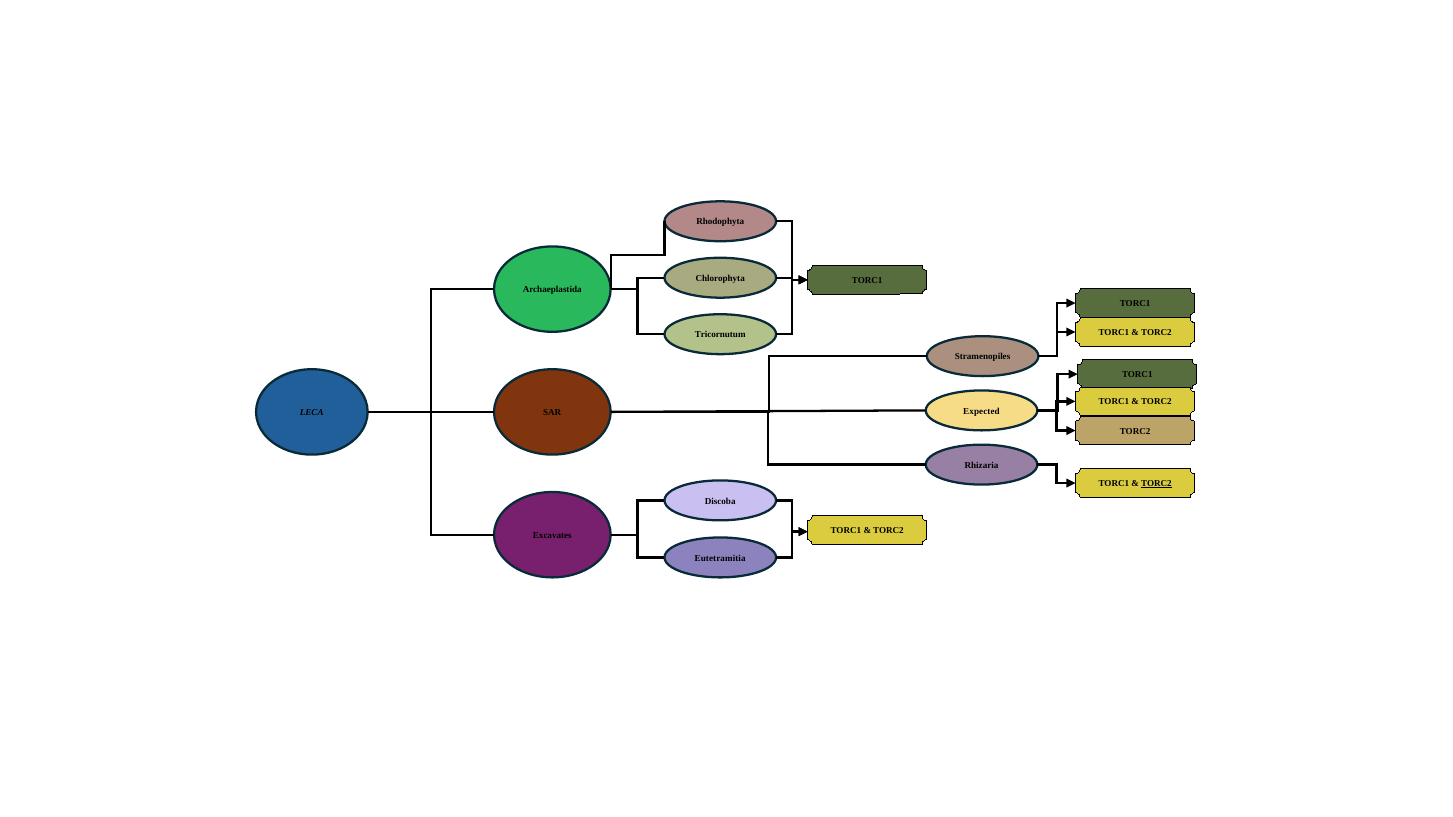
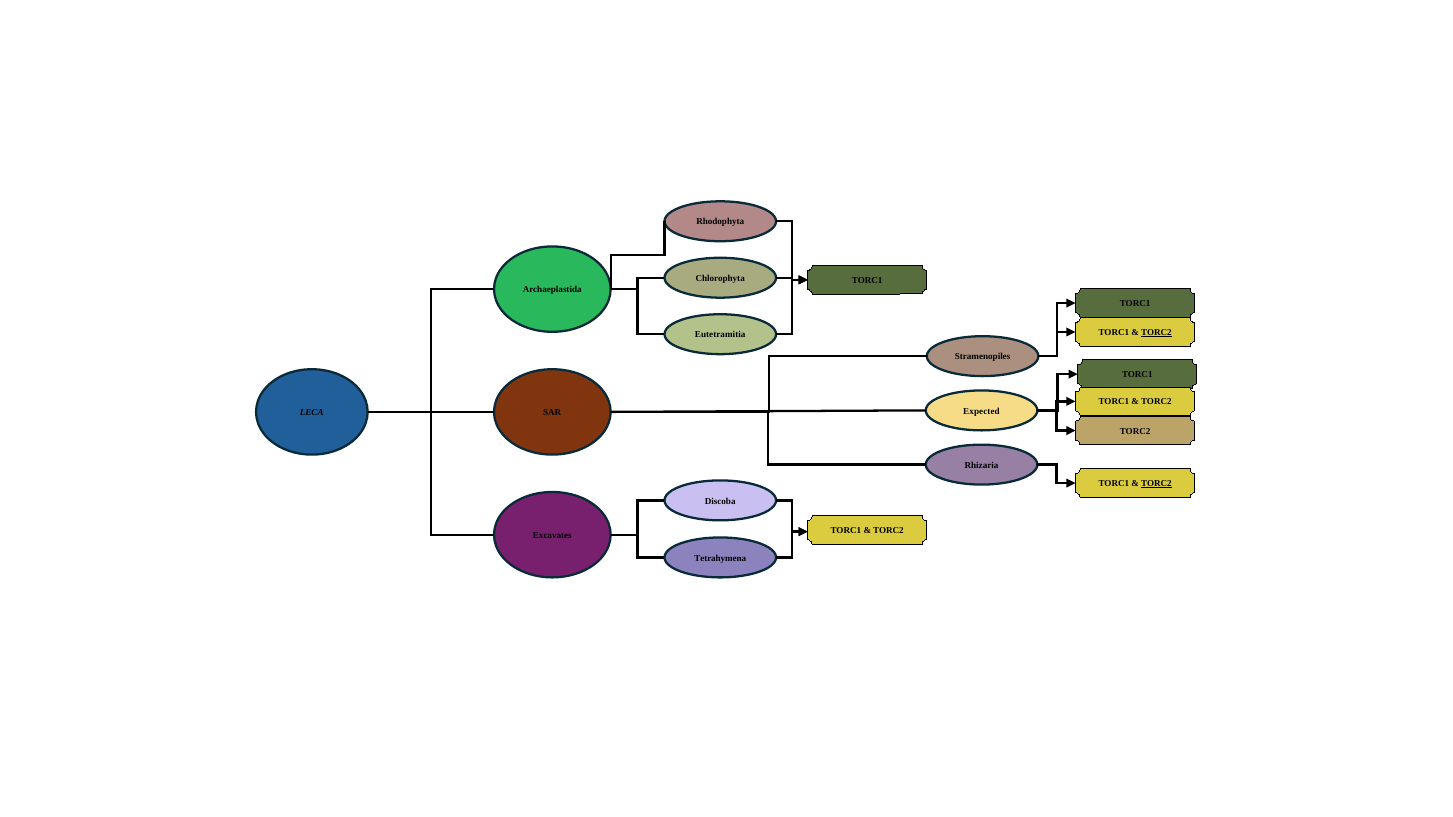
TORC2 underline: none -> present (1156, 333)
Tricornutum: Tricornutum -> Eutetramitia (720, 335)
Eutetramitia: Eutetramitia -> Tetrahymena (720, 558)
